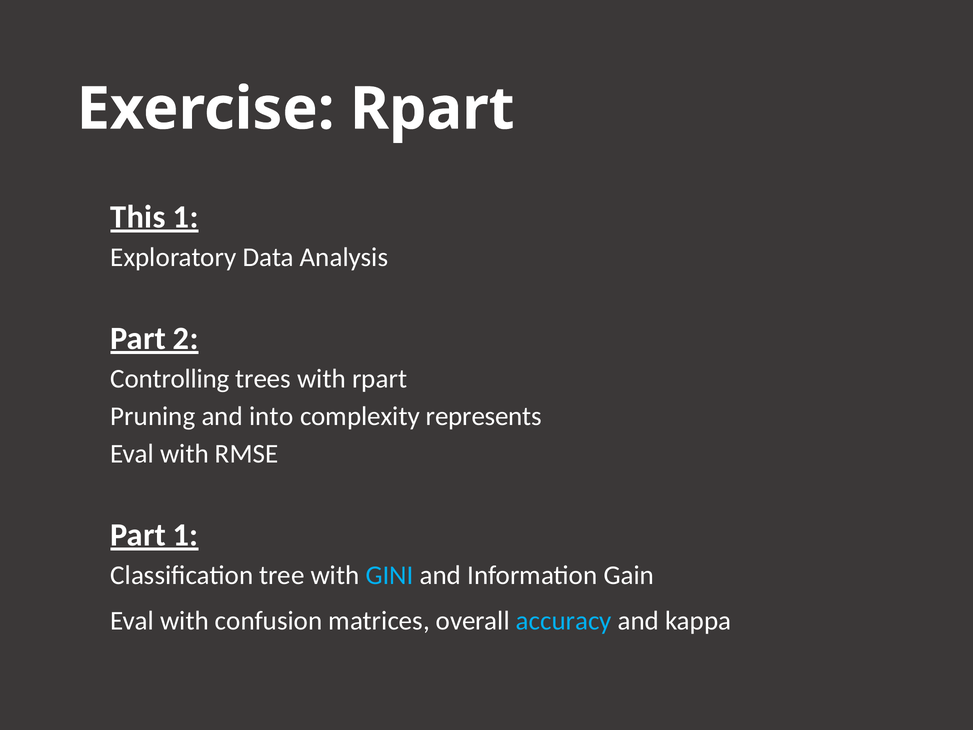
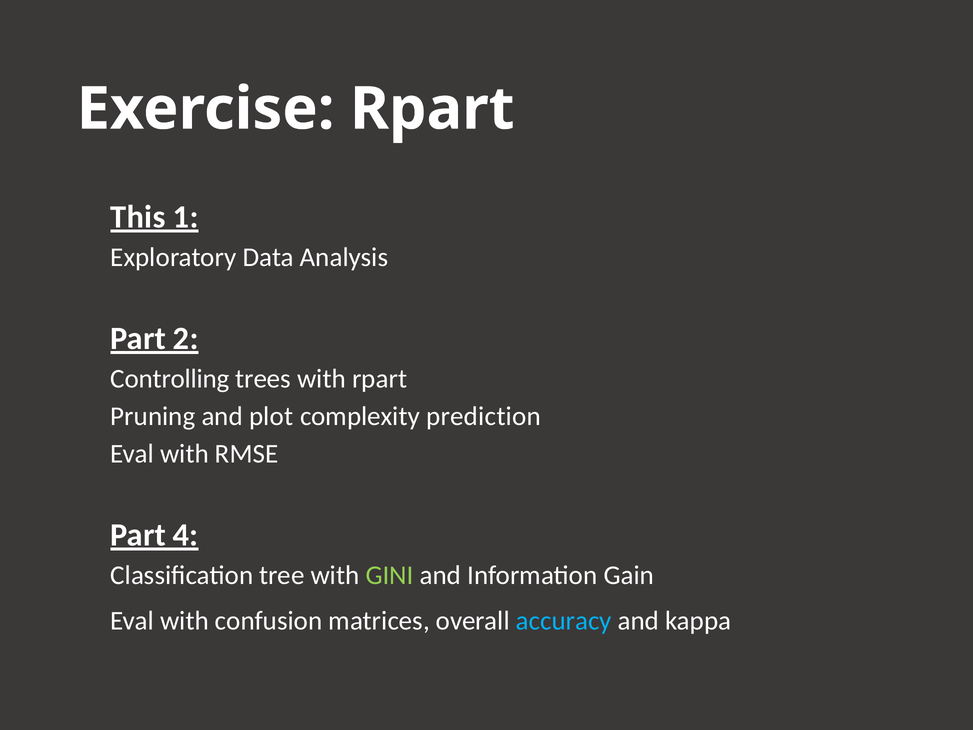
into: into -> plot (271, 416)
represents: represents -> prediction (484, 416)
Part 1: 1 -> 4 (186, 535)
GINI colour: light blue -> light green (390, 575)
